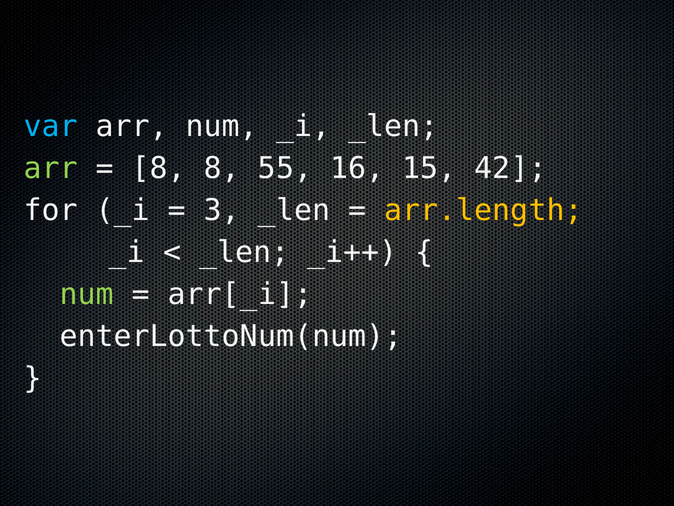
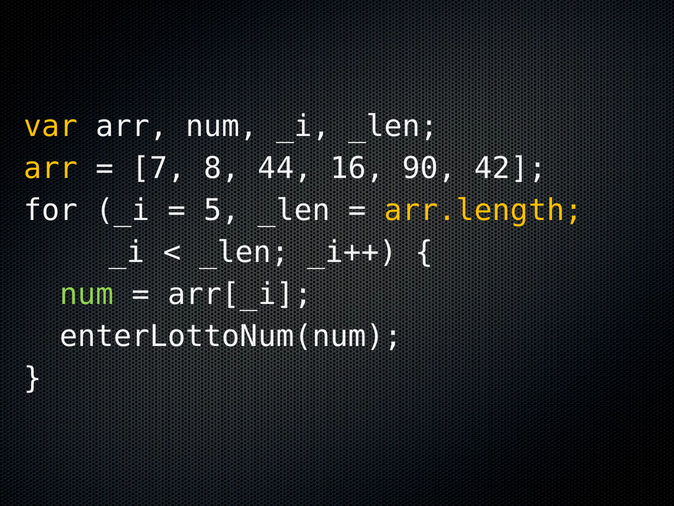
var colour: light blue -> yellow (51, 126)
arr colour: light green -> yellow (51, 168)
8: 8 -> 7 (159, 168)
55: 55 -> 44 (285, 168)
15: 15 -> 90 (429, 168)
3: 3 -> 5 (222, 210)
